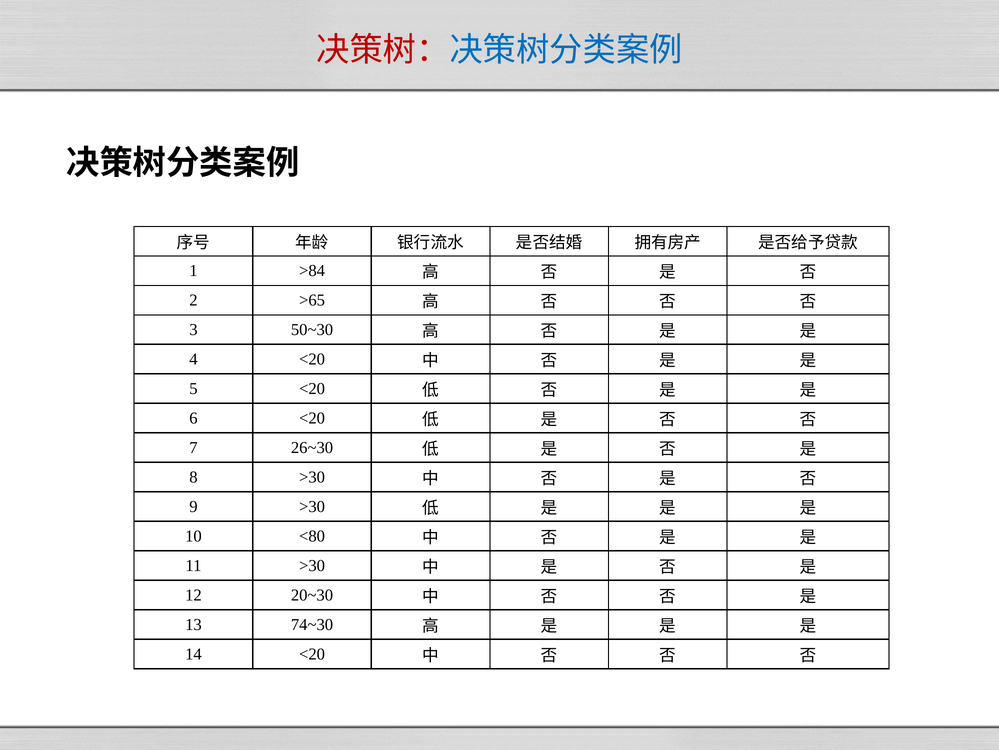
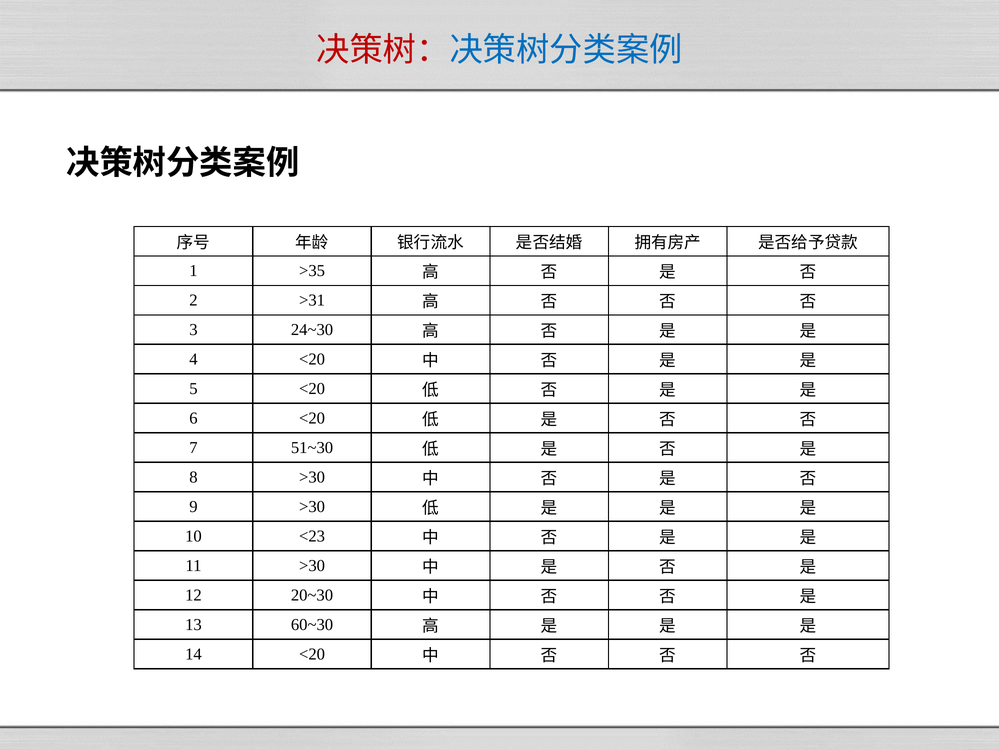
>84: >84 -> >35 (312, 270)
>65: >65 -> >31 (312, 300)
50~30: 50~30 -> 24~30 (312, 329)
26~30: 26~30 -> 51~30 (312, 447)
<80: <80 -> <23 (312, 536)
74~30: 74~30 -> 60~30 (312, 624)
